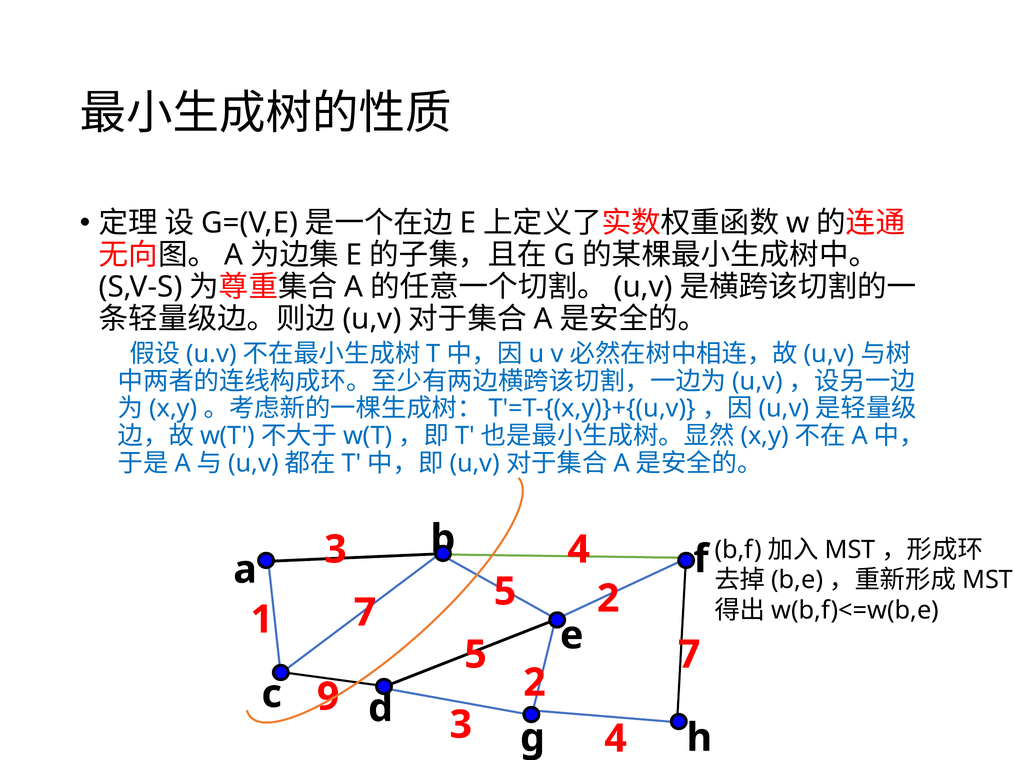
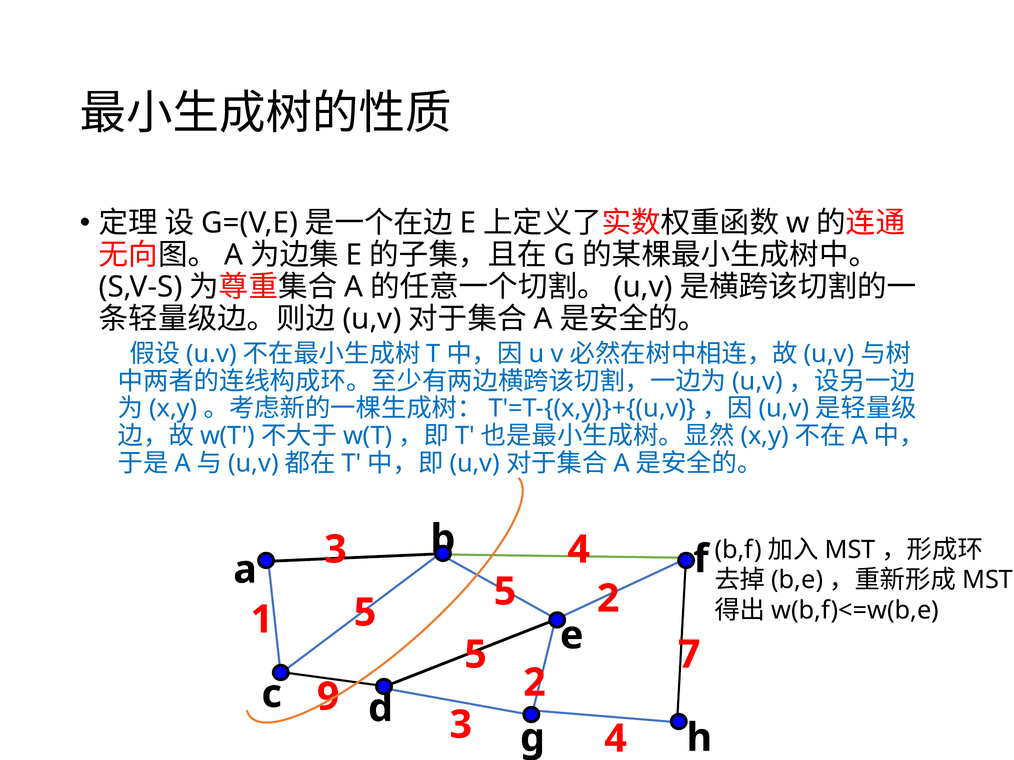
1 7: 7 -> 5 (365, 613)
